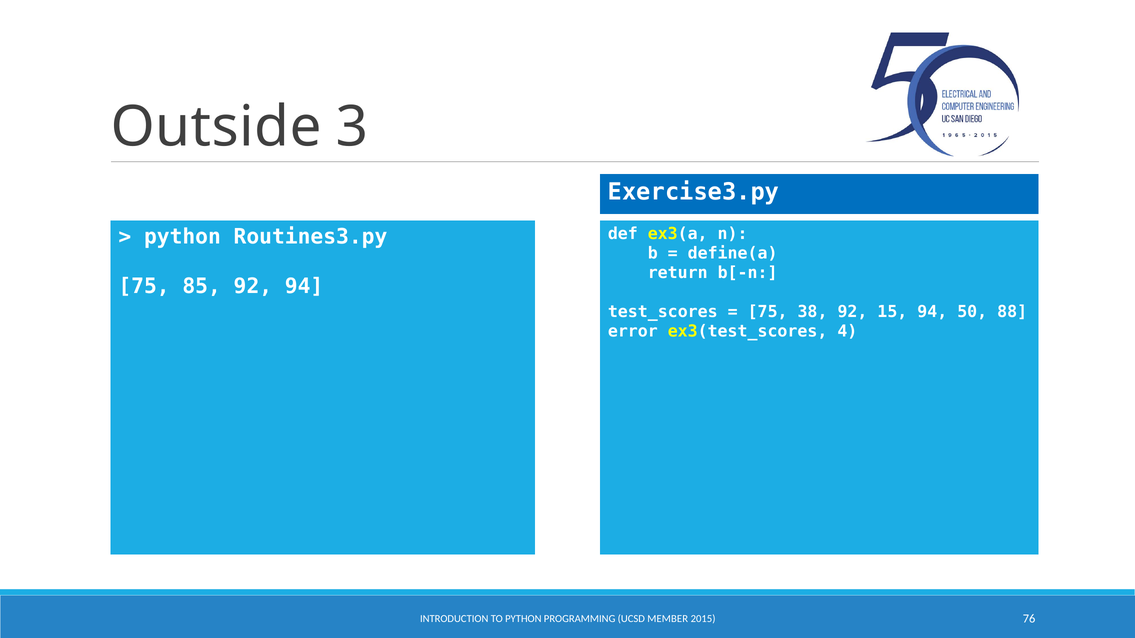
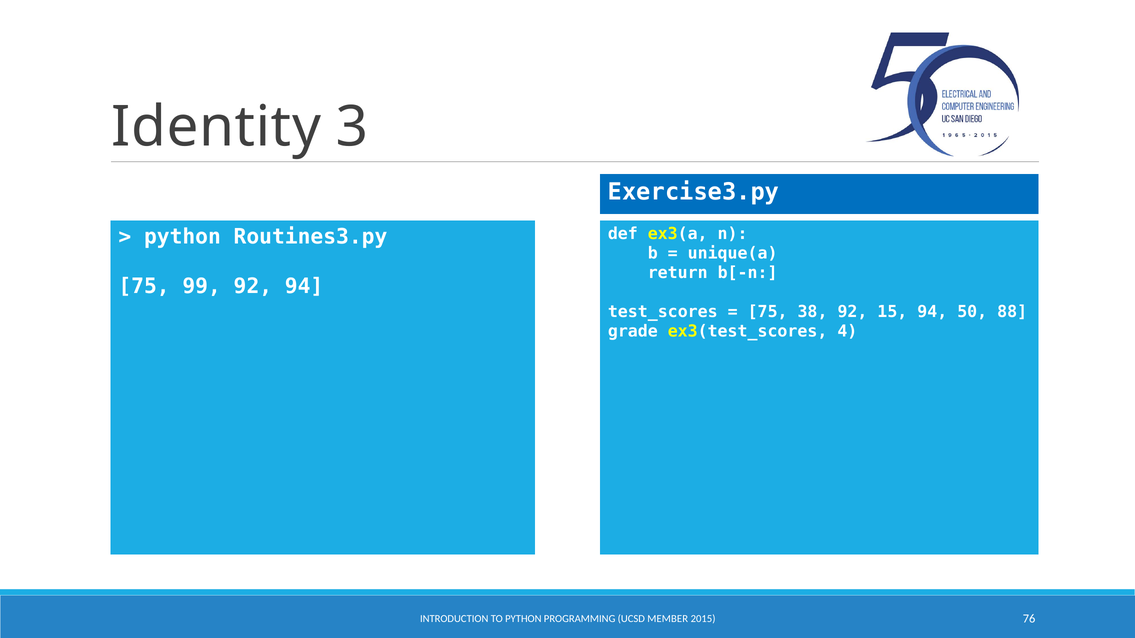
Outside: Outside -> Identity (216, 127)
define(a: define(a -> unique(a (733, 254)
85: 85 -> 99 (202, 286)
error: error -> grade (633, 331)
